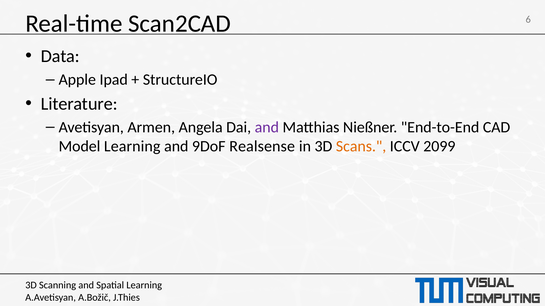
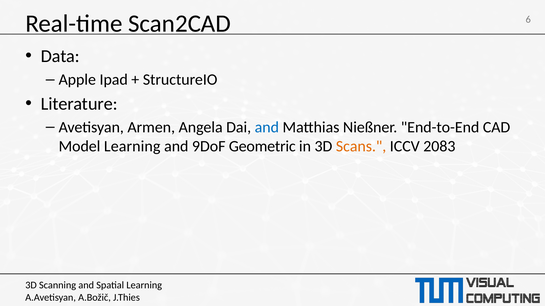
and colour: purple -> blue (267, 127)
Realsense: Realsense -> Geometric (262, 147)
2099: 2099 -> 2083 (439, 147)
